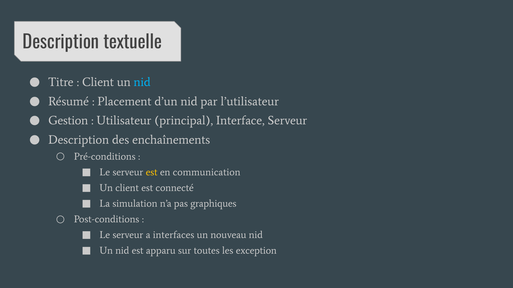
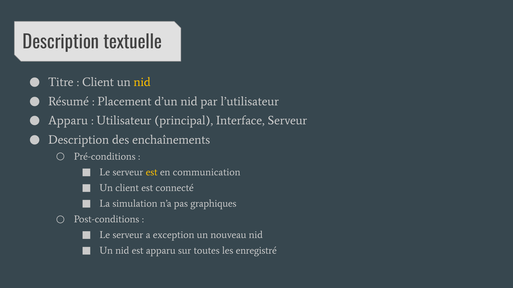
nid colour: light blue -> yellow (142, 82)
Gestion: Gestion -> Apparu (68, 121)
interfaces: interfaces -> exception (174, 235)
exception: exception -> enregistré (256, 251)
